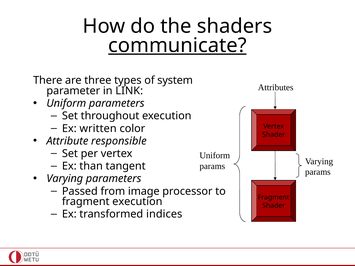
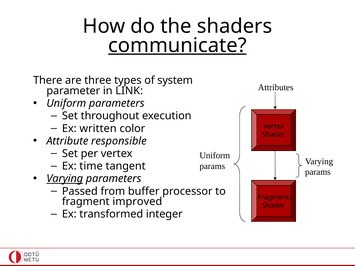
than: than -> time (91, 166)
Varying underline: none -> present (65, 179)
image: image -> buffer (144, 191)
fragment execution: execution -> improved (137, 202)
indices: indices -> integer (164, 214)
